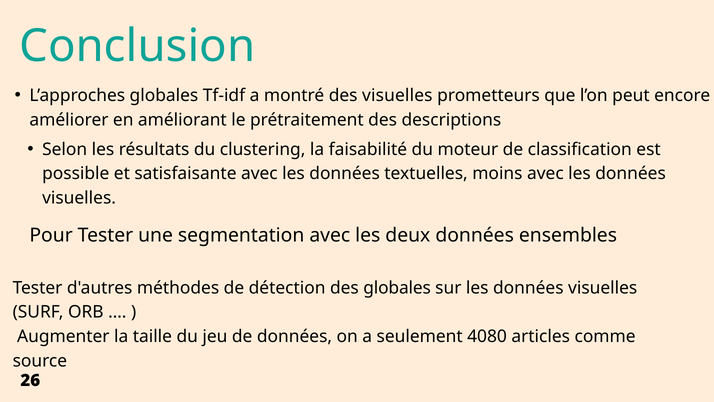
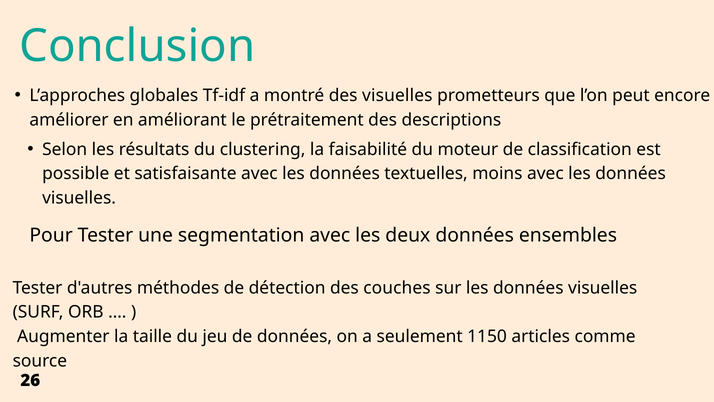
des globales: globales -> couches (397, 288)
4080: 4080 -> 1150 (487, 336)
